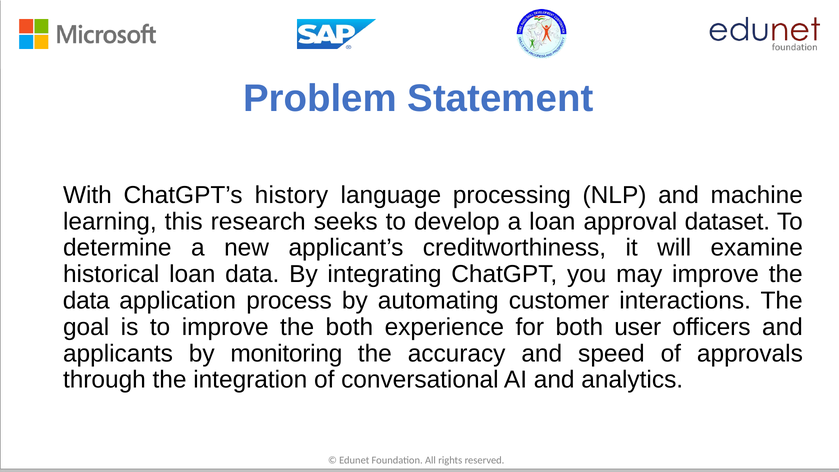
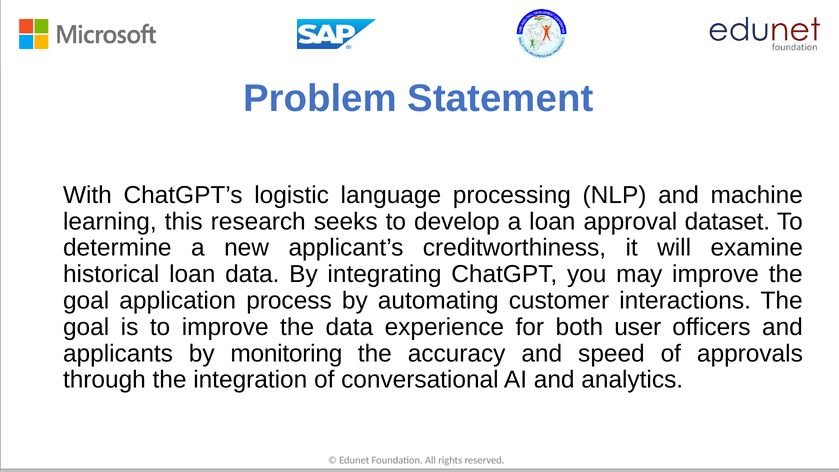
history: history -> logistic (292, 195)
data: data -> goal (86, 301)
the both: both -> data (349, 327)
